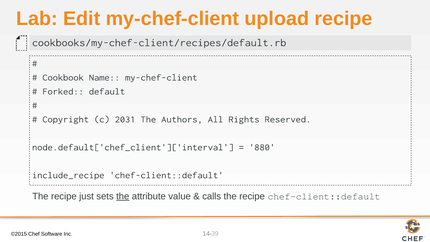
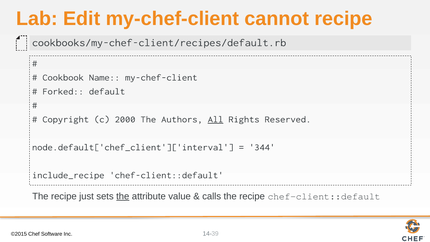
upload: upload -> cannot (277, 19)
2031: 2031 -> 2000 (125, 119)
All underline: none -> present (216, 119)
880: 880 -> 344 (262, 147)
